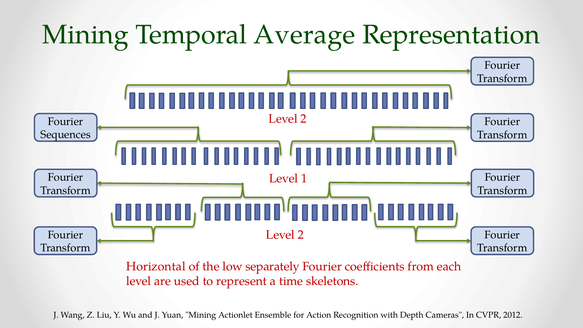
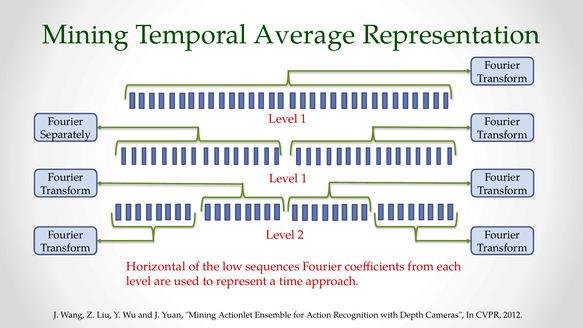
2: 2 -> 1 (304, 119)
Sequences: Sequences -> Separately (66, 135)
separately: separately -> sequences (273, 266)
skeletons: skeletons -> approach (332, 281)
